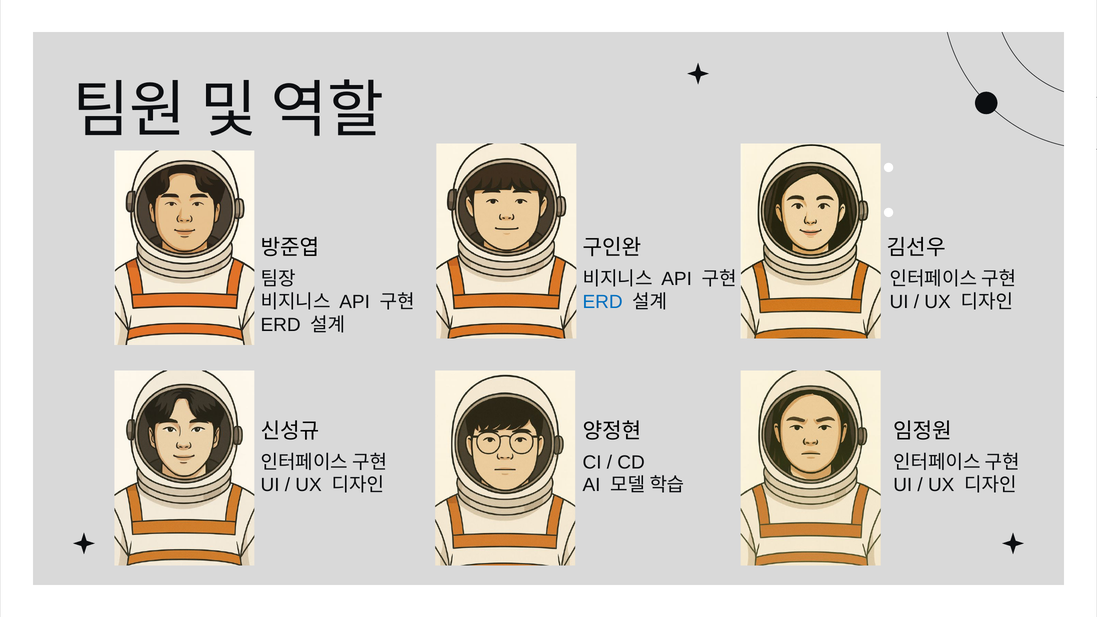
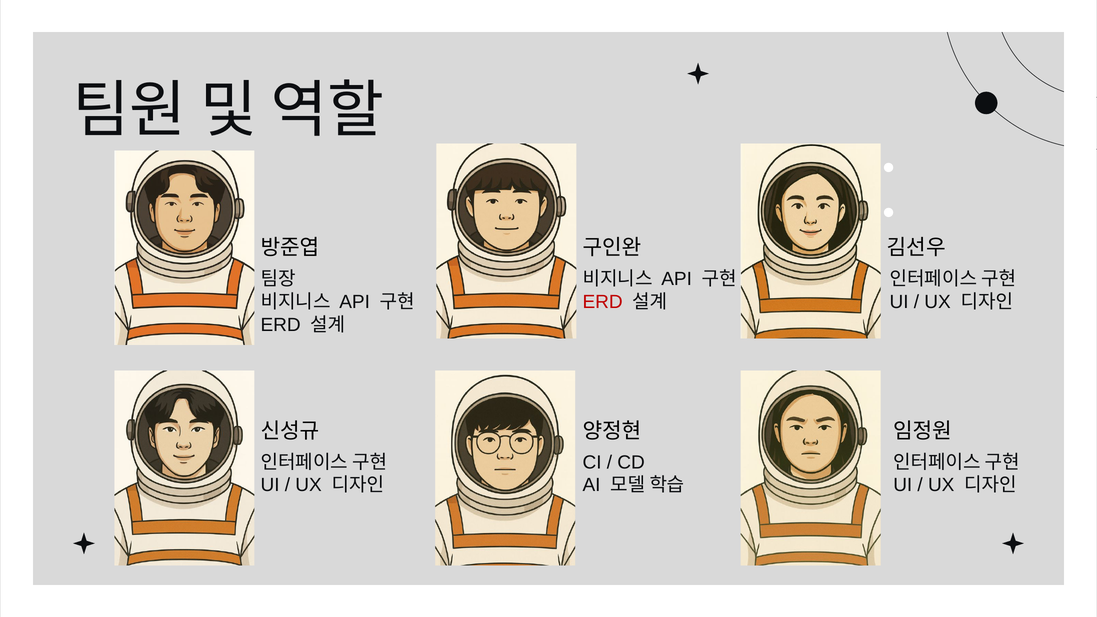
ERD colour: blue -> red (603, 302)
